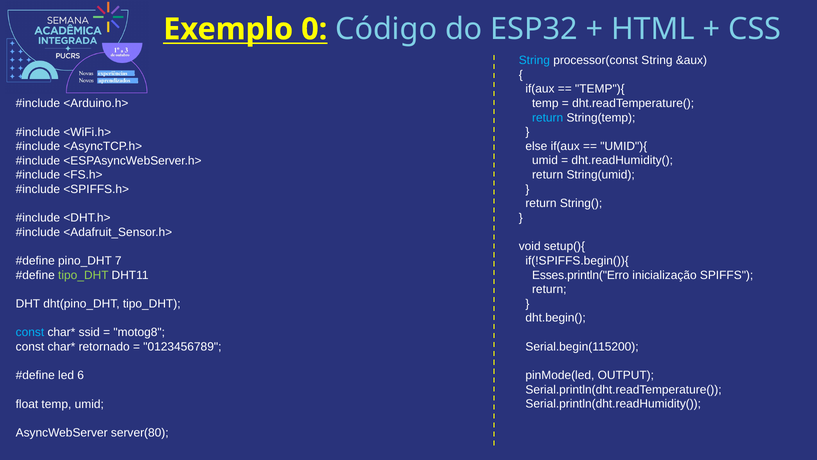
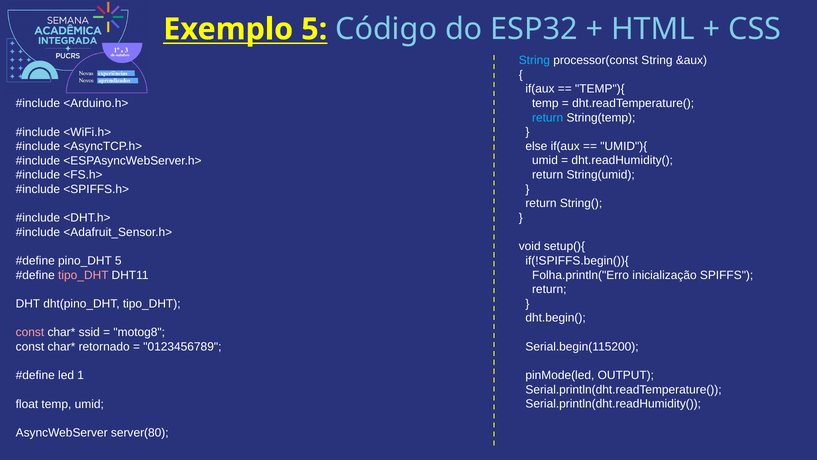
Exemplo 0: 0 -> 5 (314, 29)
pino_DHT 7: 7 -> 5 (118, 261)
Esses.println("Erro: Esses.println("Erro -> Folha.println("Erro (581, 275)
tipo_DHT colour: light green -> pink (83, 275)
const colour: light blue -> pink (30, 332)
6: 6 -> 1 (81, 375)
